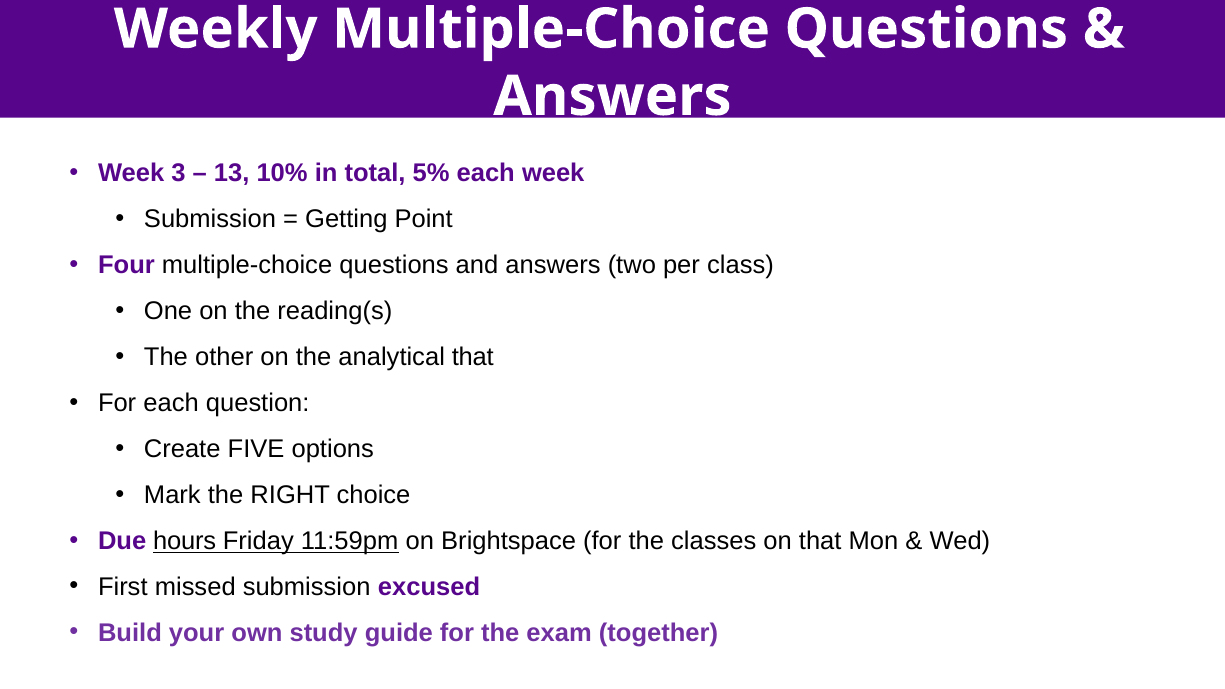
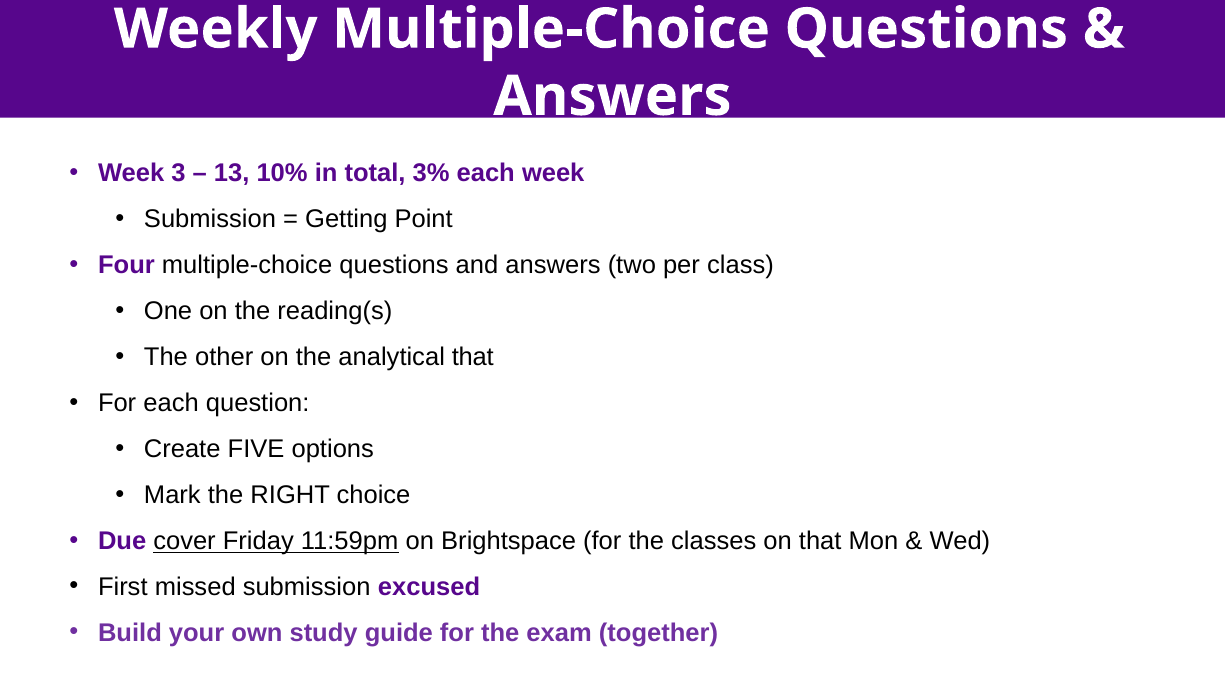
5%: 5% -> 3% (431, 174)
hours: hours -> cover (185, 541)
